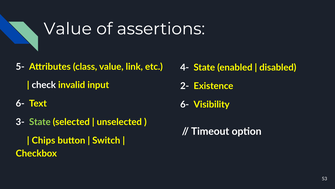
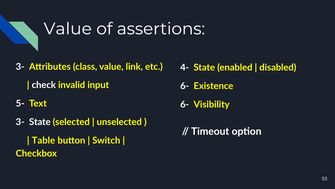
5-: 5- -> 3- (20, 66)
2-: 2- -> 6- (185, 86)
6-: 6- -> 5- (20, 103)
State colour: light green -> white (40, 122)
Chips: Chips -> Table (43, 140)
